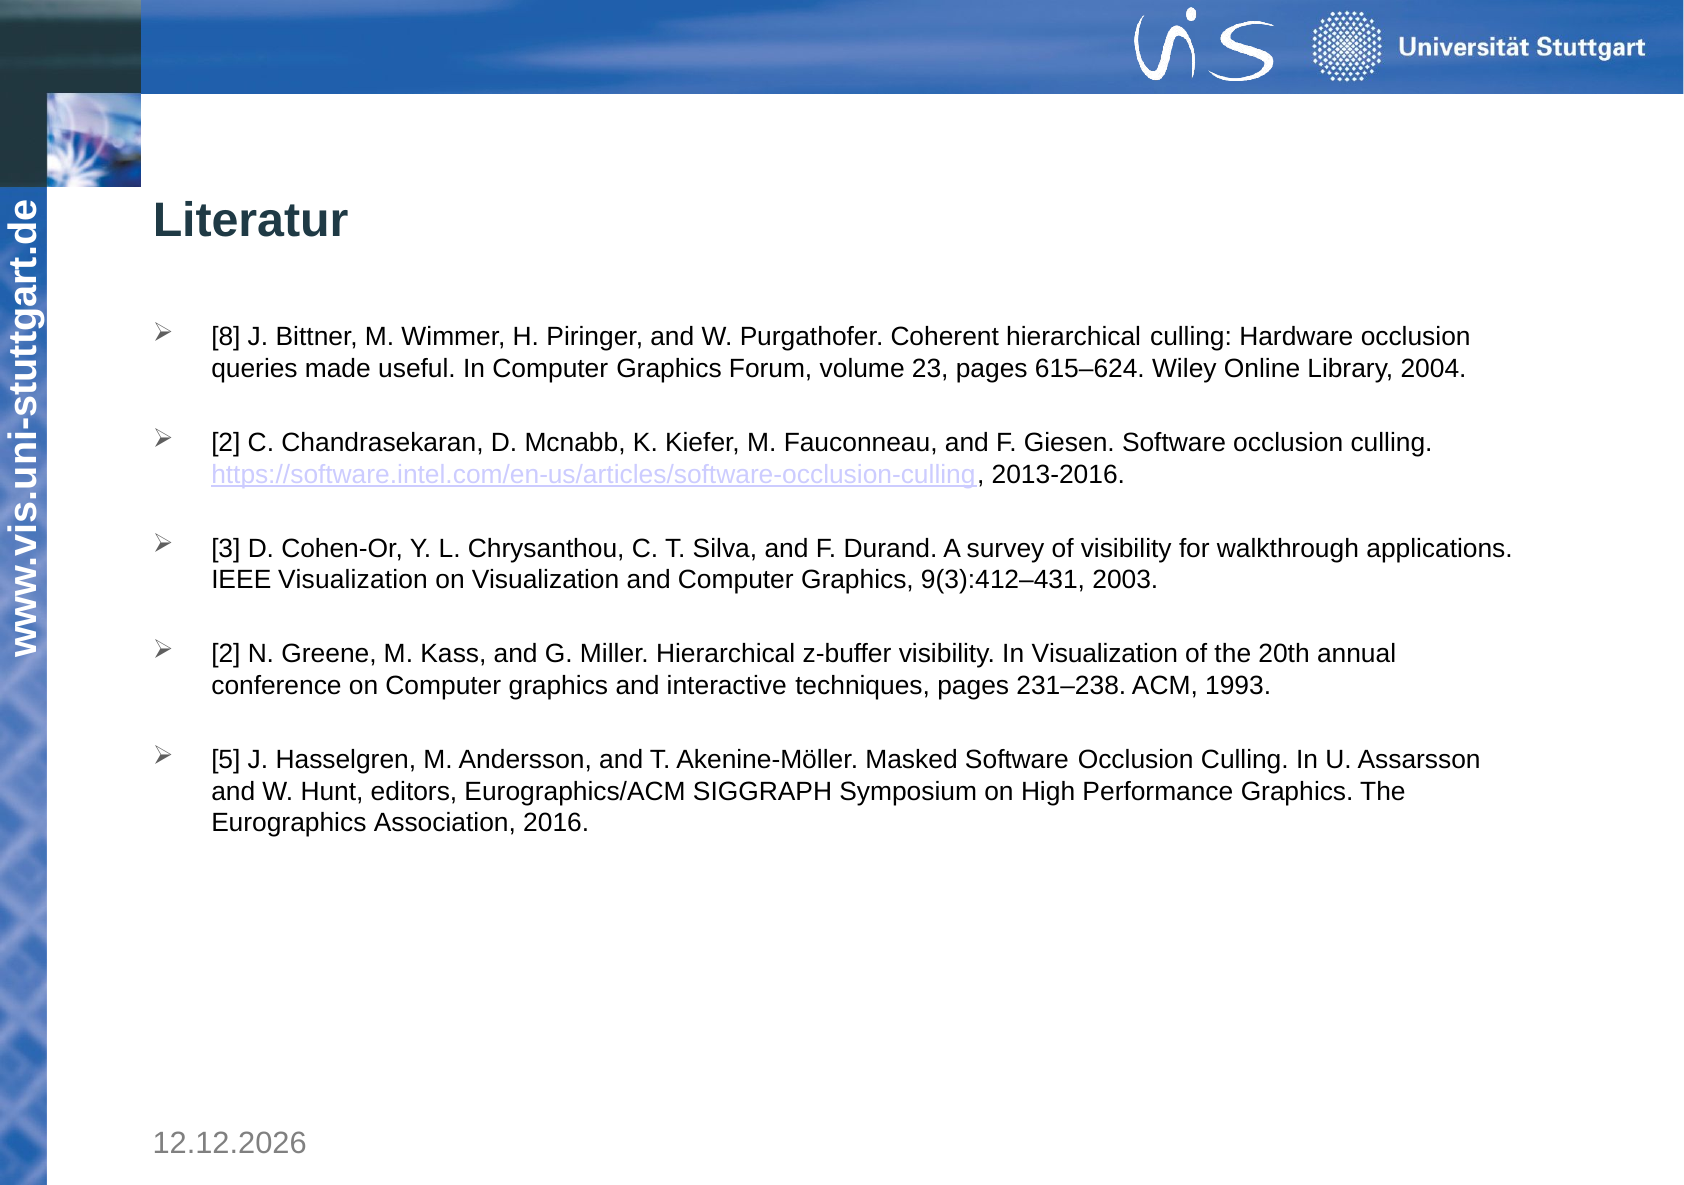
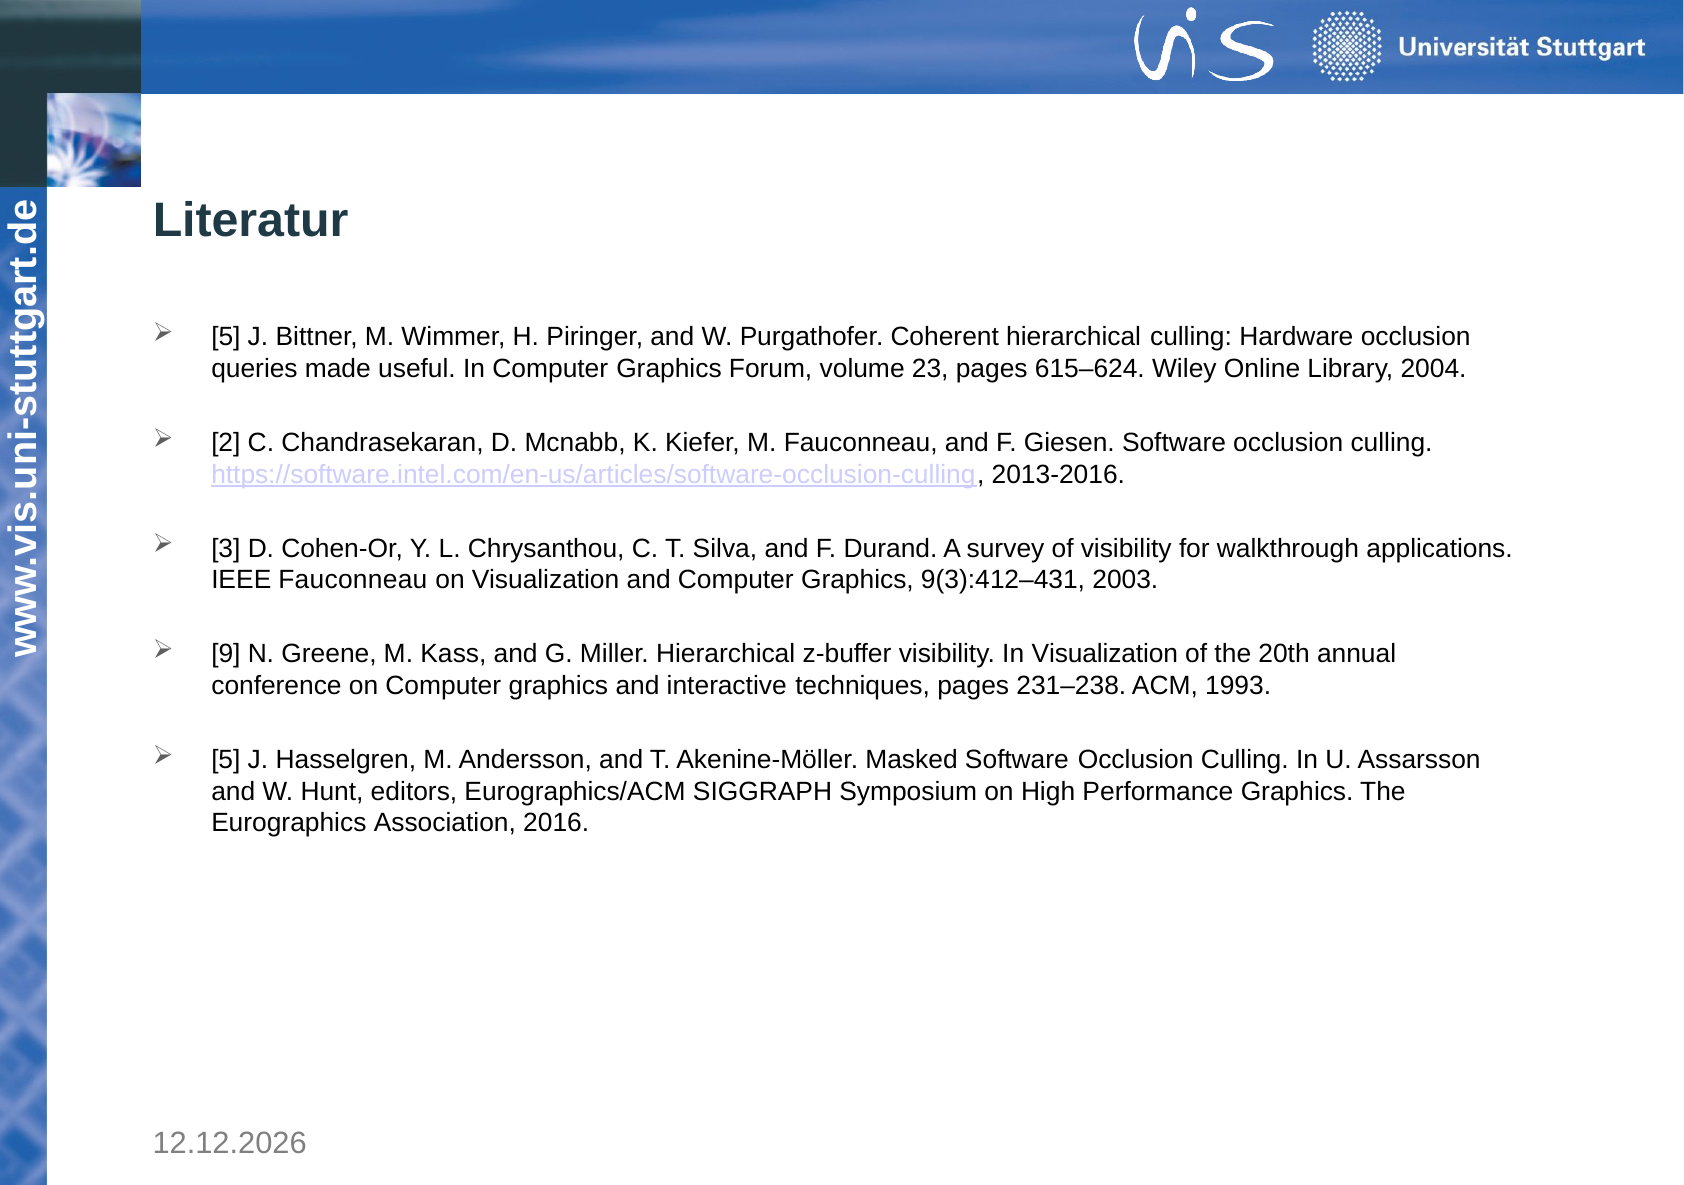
8: 8 -> 5 (226, 337)
IEEE Visualization: Visualization -> Fauconneau (353, 580)
2: 2 -> 9 (226, 654)
